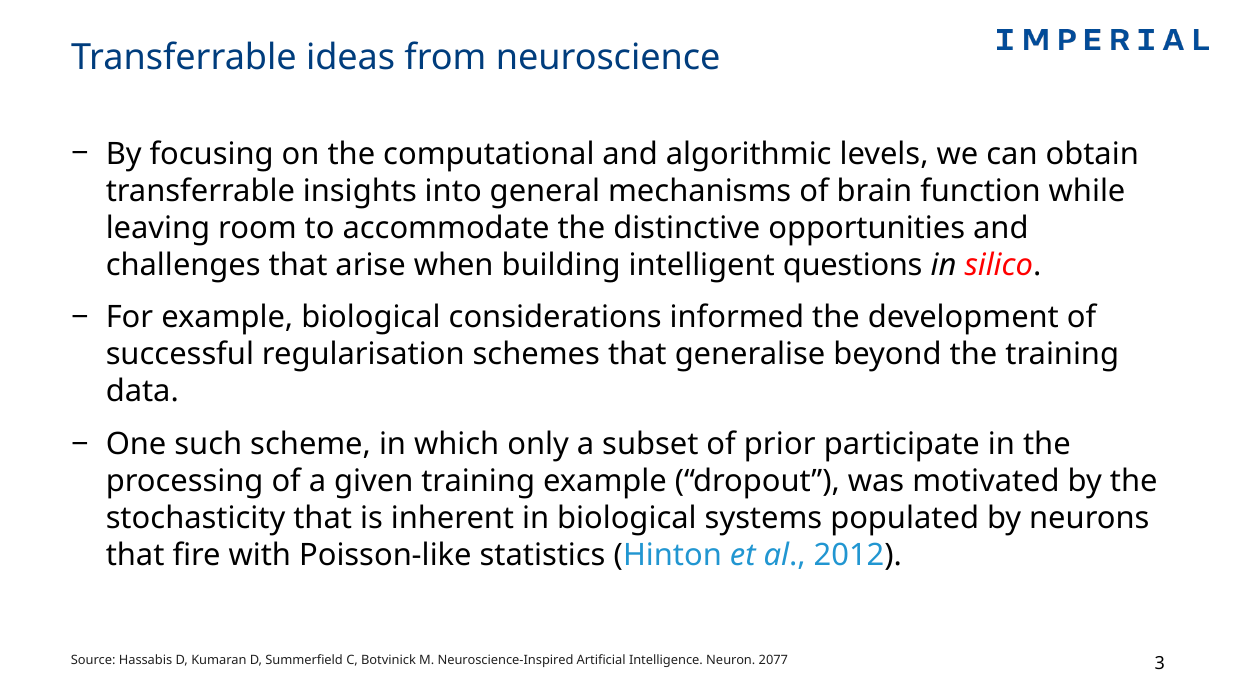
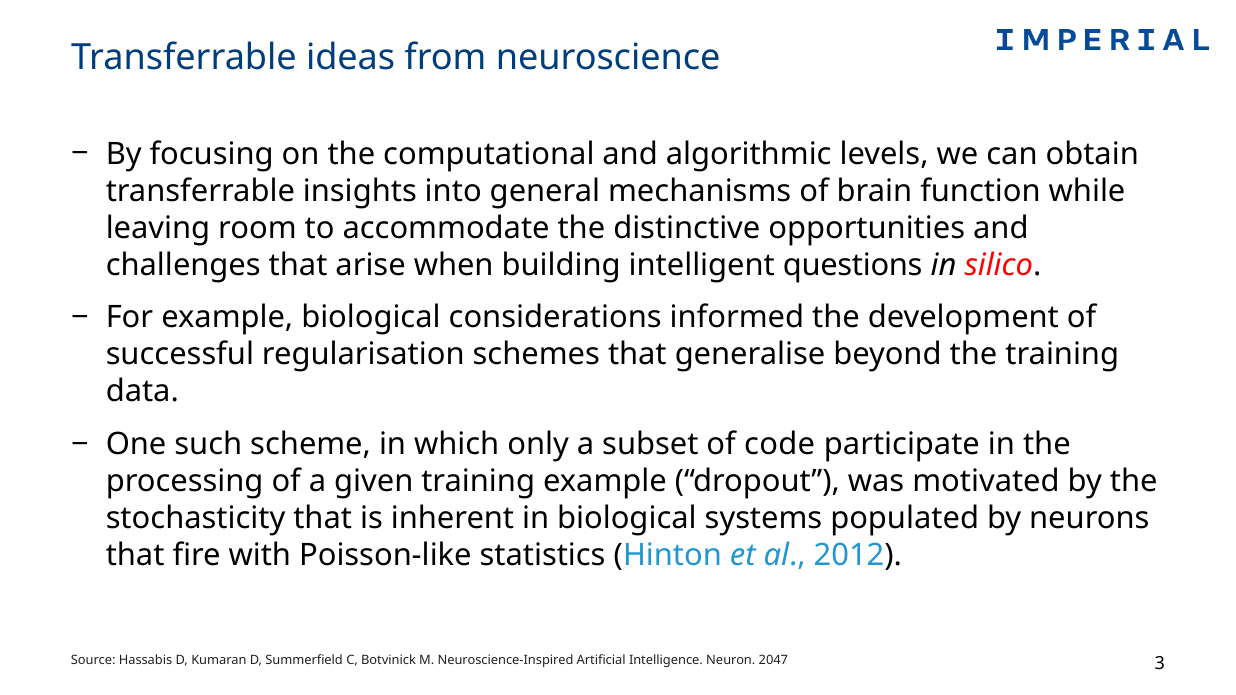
prior: prior -> code (780, 444)
2077: 2077 -> 2047 (773, 661)
